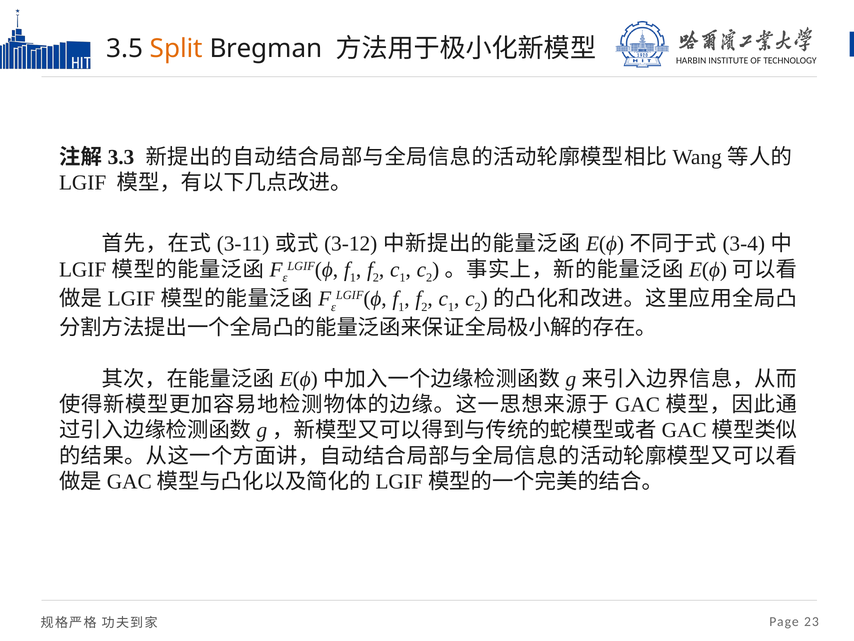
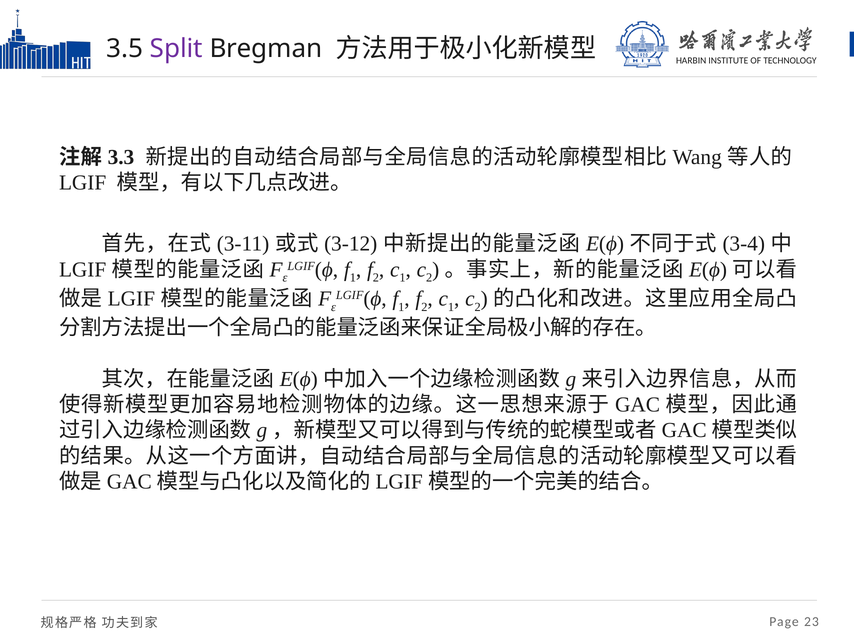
Split colour: orange -> purple (176, 49)
